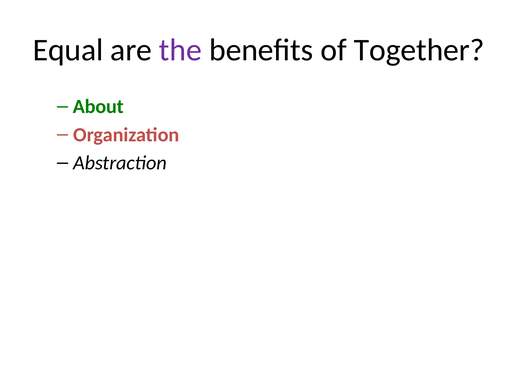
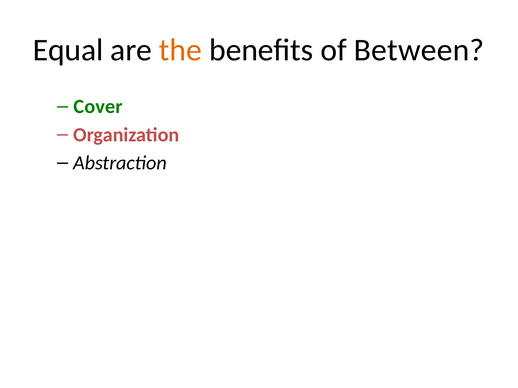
the colour: purple -> orange (180, 50)
Together: Together -> Between (419, 50)
About: About -> Cover (98, 107)
